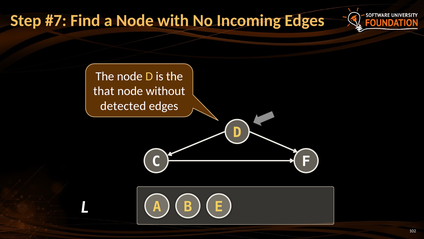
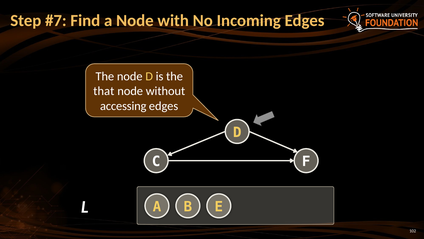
detected: detected -> accessing (123, 106)
